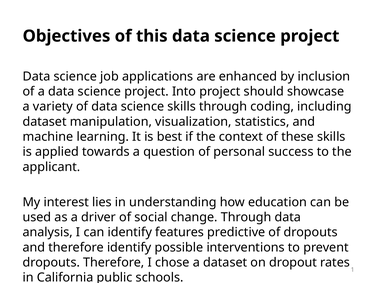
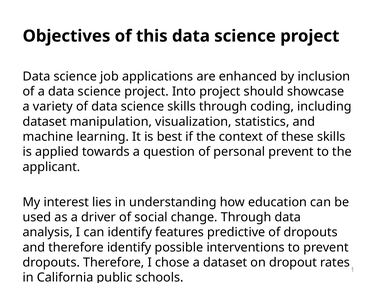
personal success: success -> prevent (291, 152)
